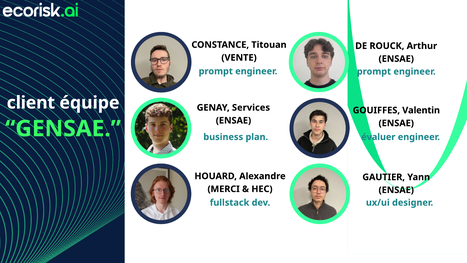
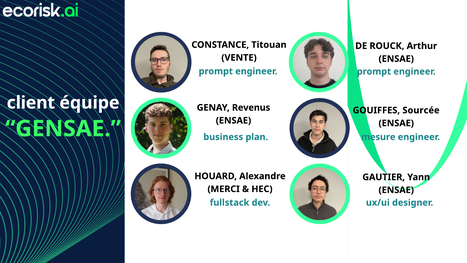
Services: Services -> Revenus (251, 107)
Valentin: Valentin -> Sourcée (421, 110)
évaluer: évaluer -> mesure (378, 137)
